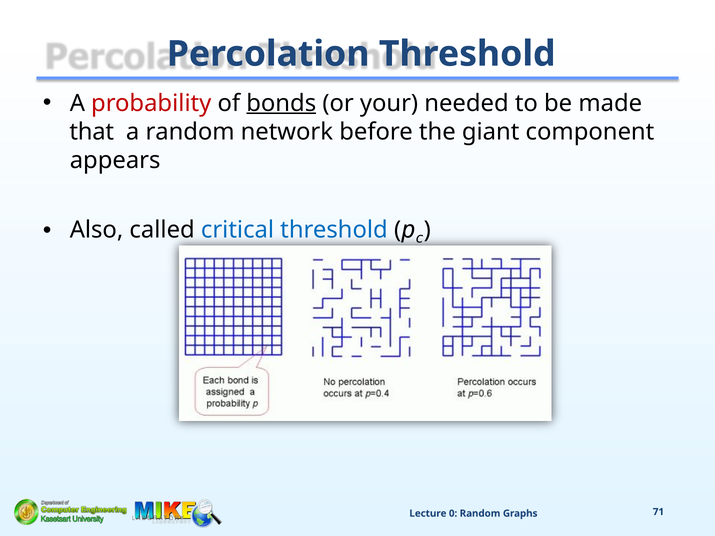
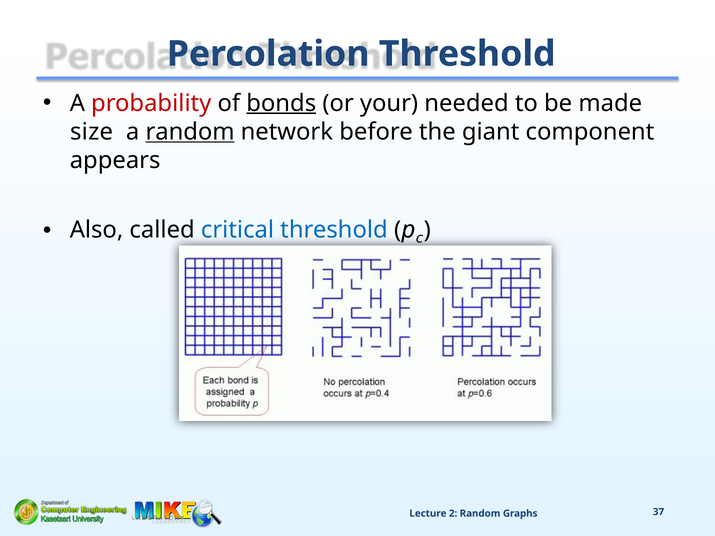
that: that -> size (92, 132)
random underline: none -> present (190, 132)
0: 0 -> 2 (453, 514)
71: 71 -> 37 (658, 512)
